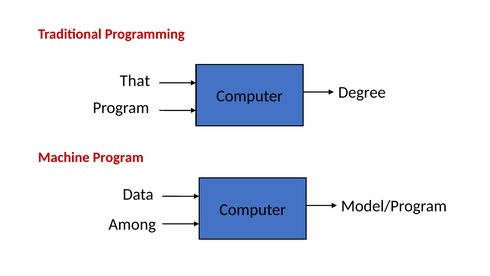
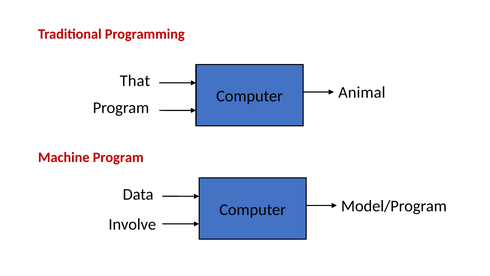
Degree: Degree -> Animal (362, 92)
Among: Among -> Involve (132, 224)
